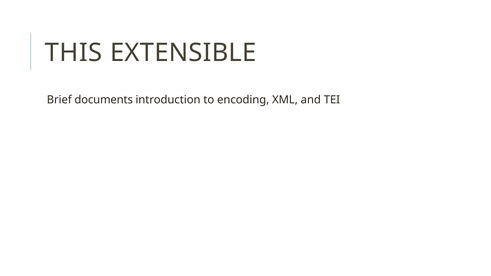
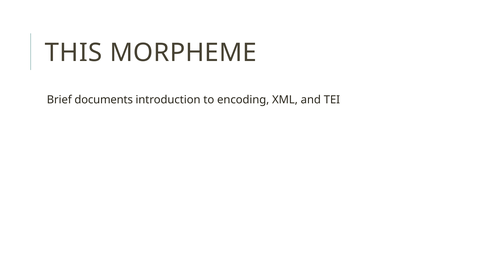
EXTENSIBLE: EXTENSIBLE -> MORPHEME (183, 53)
